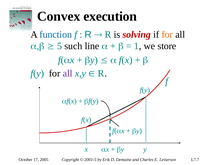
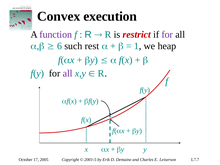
function colour: blue -> purple (56, 34)
solving: solving -> restrict (137, 34)
for colour: orange -> purple (167, 34)
5: 5 -> 6 (59, 46)
line: line -> rest (92, 46)
store: store -> heap (167, 46)
